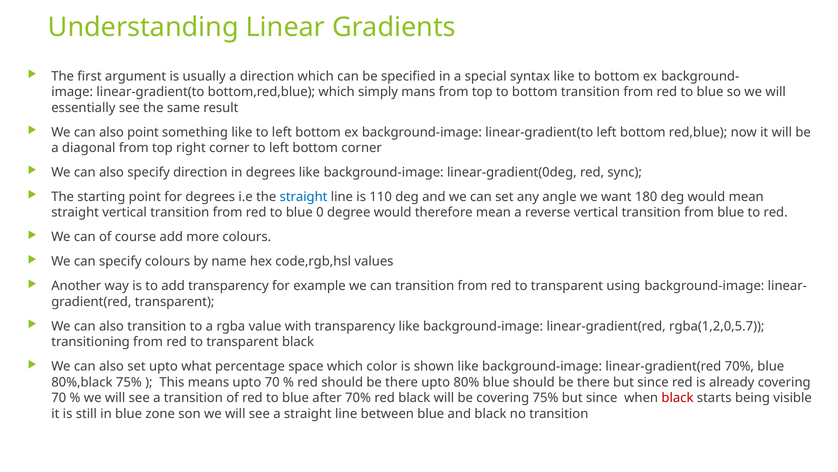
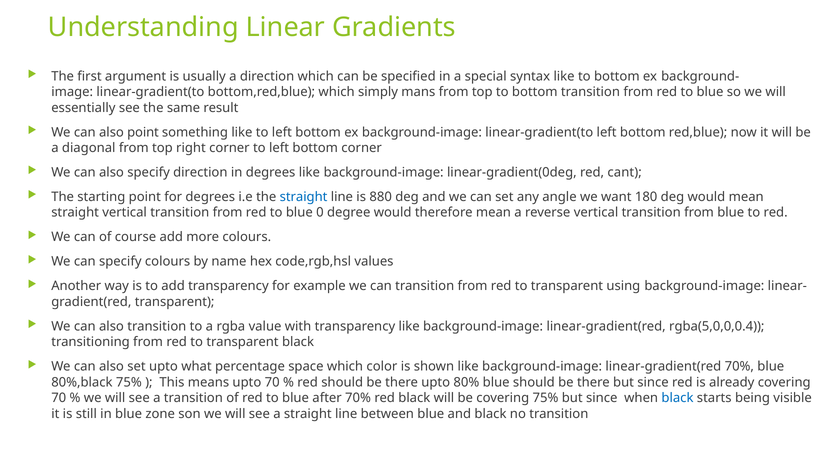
sync: sync -> cant (625, 172)
110: 110 -> 880 (381, 197)
rgba(1,2,0,5.7: rgba(1,2,0,5.7 -> rgba(5,0,0,0.4 (717, 326)
black colour: red -> blue (677, 397)
